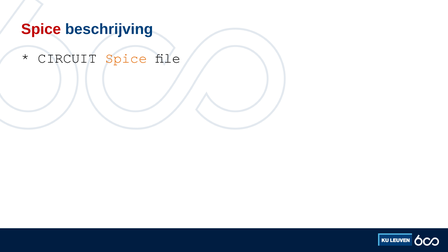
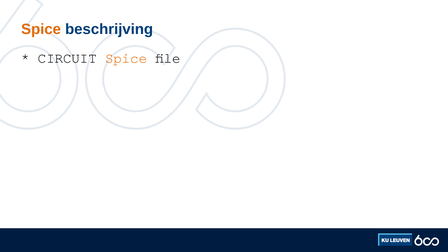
Spice colour: red -> orange (41, 29)
